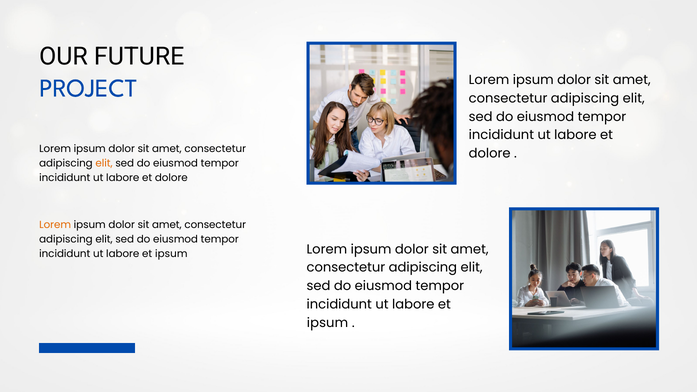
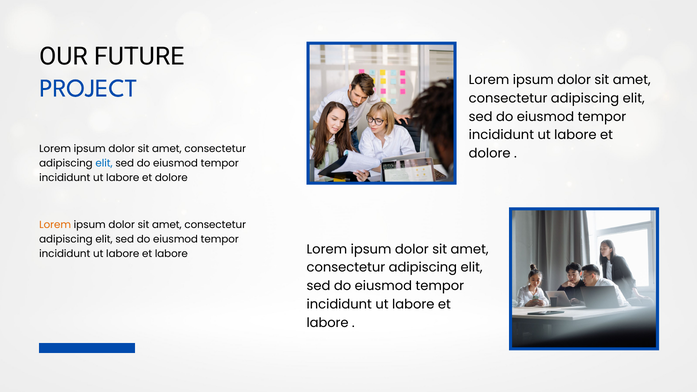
elit colour: orange -> blue (104, 163)
ipsum: ipsum -> labore (171, 254)
ipsum: ipsum -> labore (328, 323)
